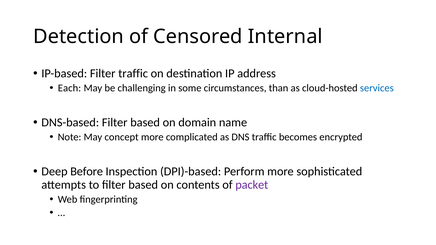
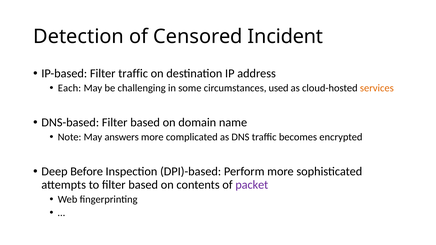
Internal: Internal -> Incident (285, 37)
than: than -> used (279, 88)
services colour: blue -> orange (377, 88)
concept: concept -> answers (122, 137)
